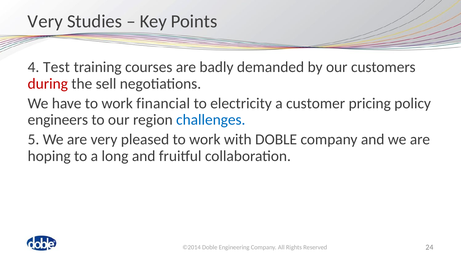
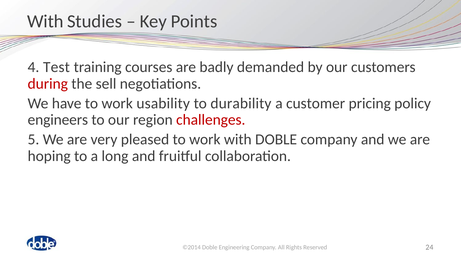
Very: Very -> With (45, 22)
financial: financial -> usability (163, 103)
electricity: electricity -> durability (241, 103)
challenges colour: blue -> red (211, 120)
